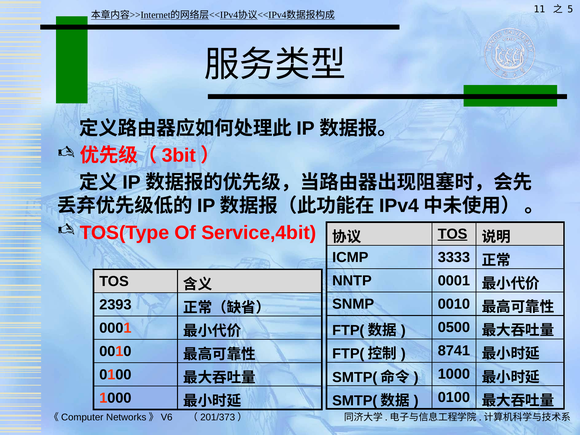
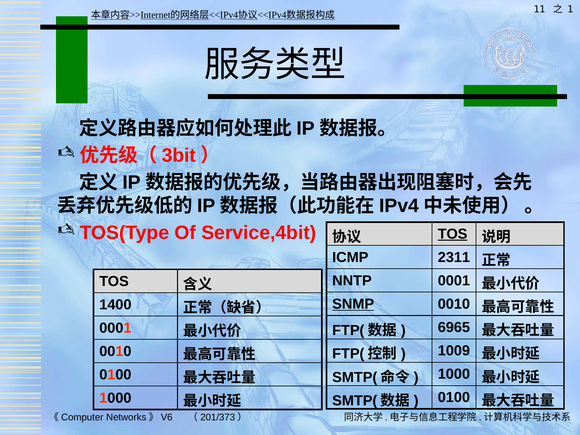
5: 5 -> 1 (570, 9)
3333: 3333 -> 2311 (454, 257)
SNMP underline: none -> present (353, 304)
2393: 2393 -> 1400 (115, 305)
0500: 0500 -> 6965 (454, 327)
8741: 8741 -> 1009 (454, 351)
